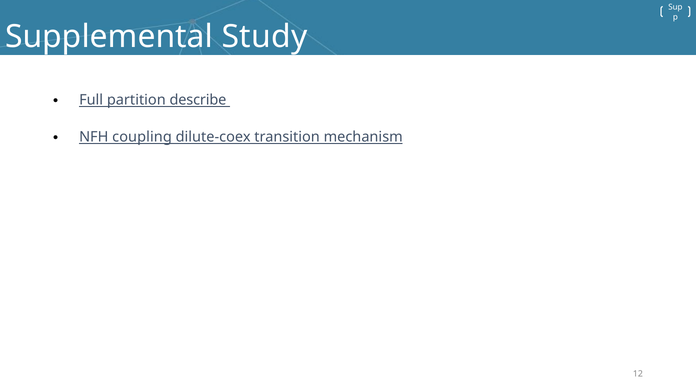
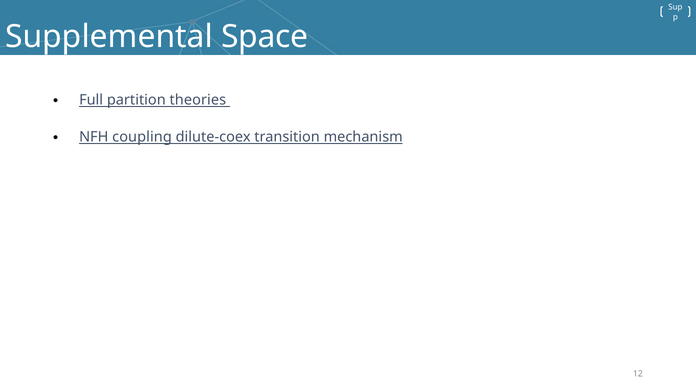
Study: Study -> Space (265, 37)
describe: describe -> theories (198, 100)
